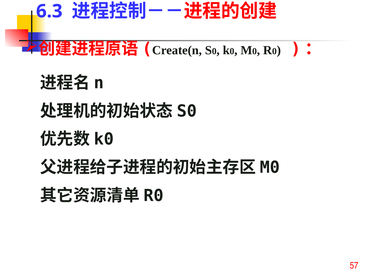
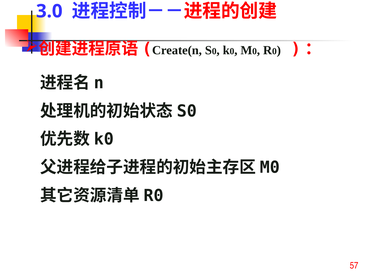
6.3: 6.3 -> 3.0 (49, 11)
